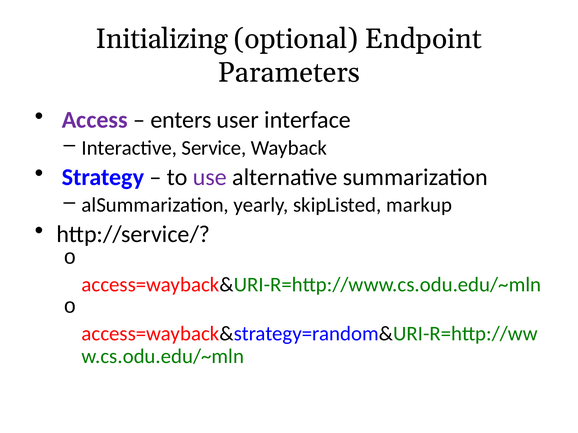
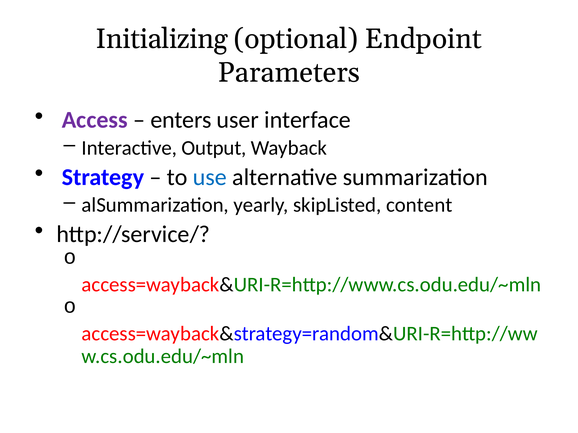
Service: Service -> Output (214, 148)
use colour: purple -> blue (210, 177)
markup: markup -> content (419, 205)
